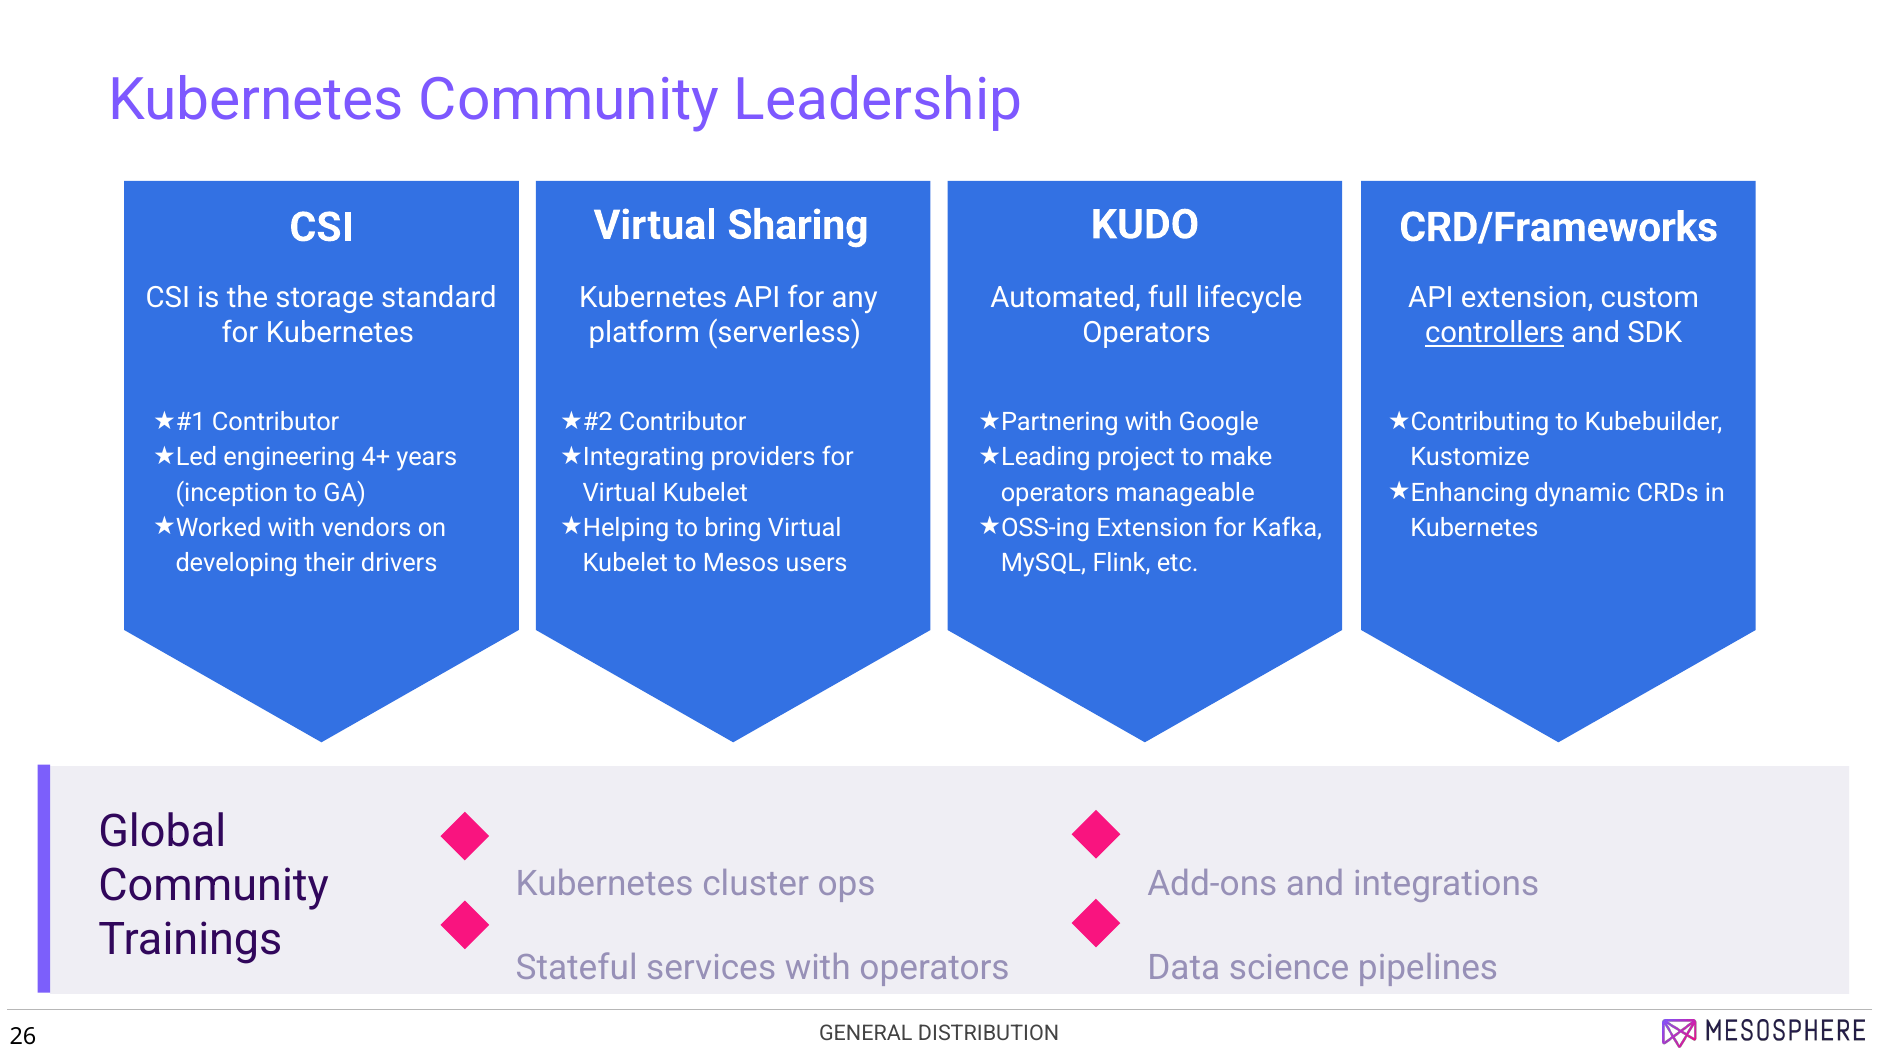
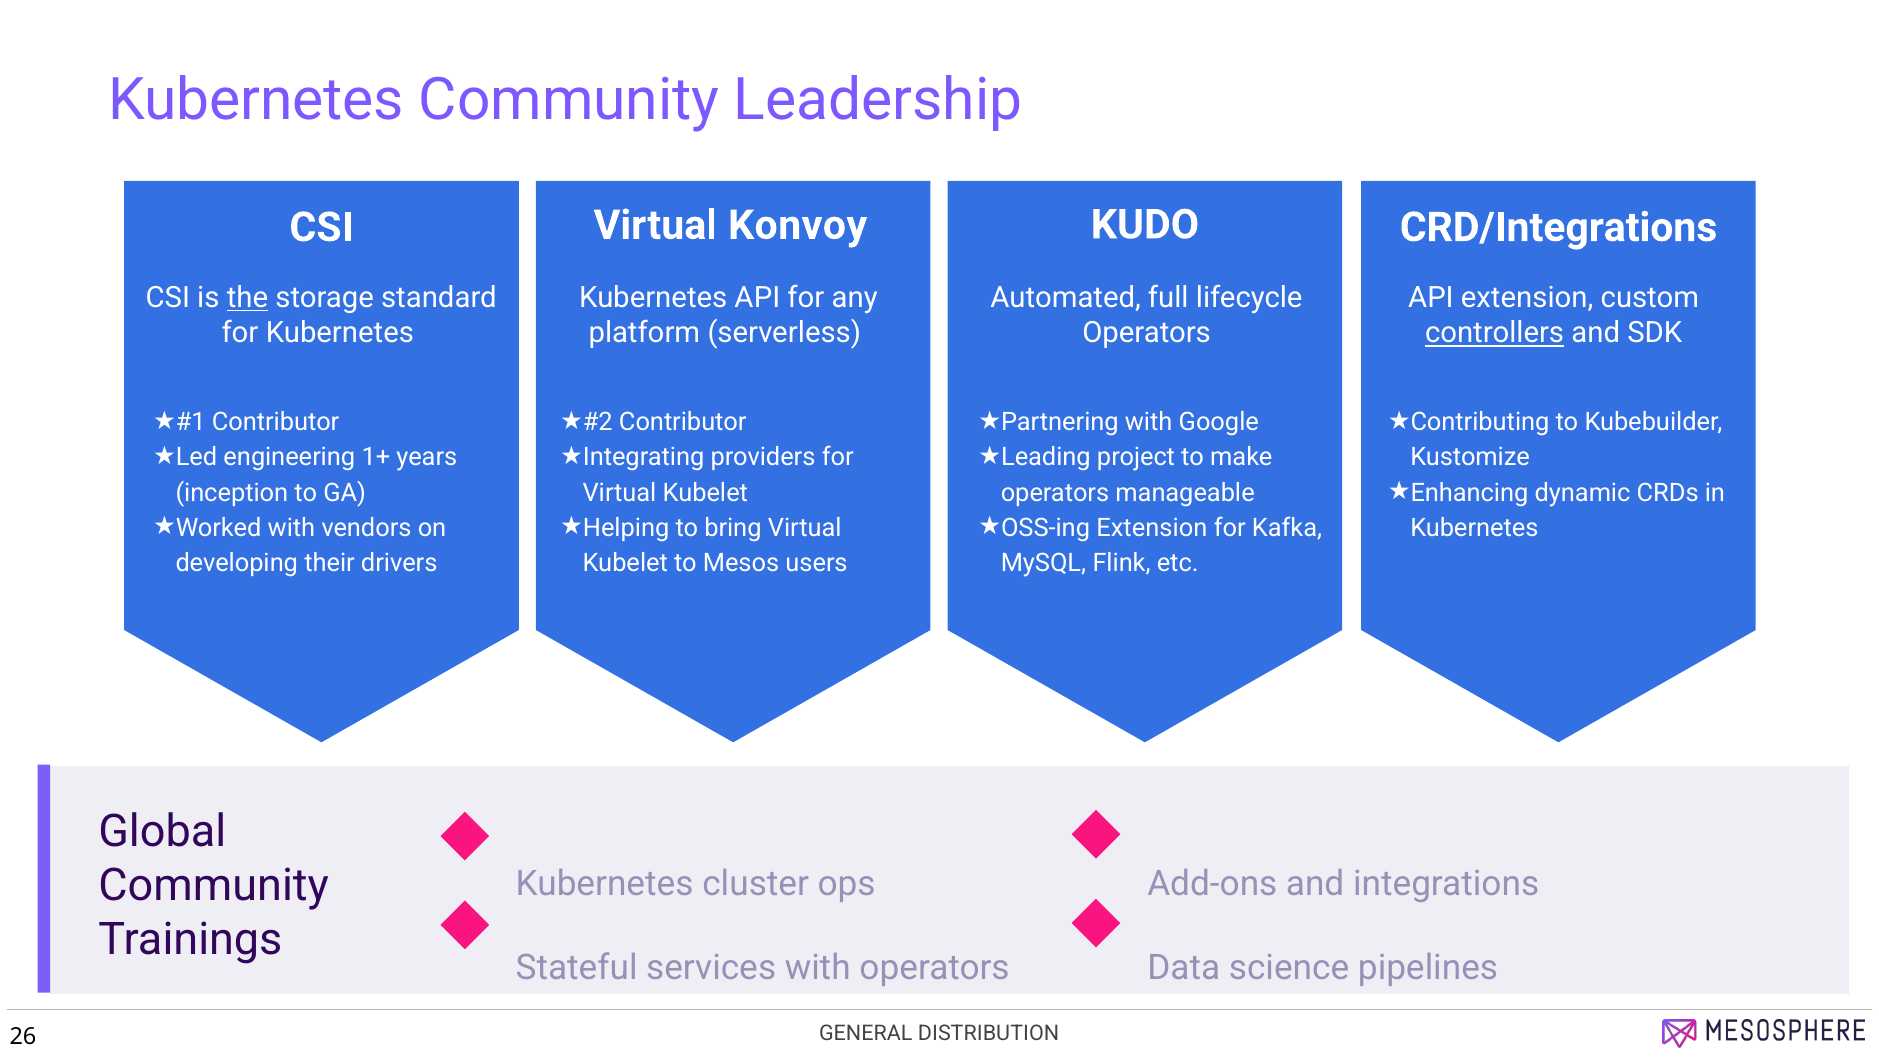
Sharing: Sharing -> Konvoy (798, 225)
CRD/Frameworks: CRD/Frameworks -> CRD/Integrations (1559, 227)
the underline: none -> present (248, 298)
4+: 4+ -> 1+ (376, 457)
